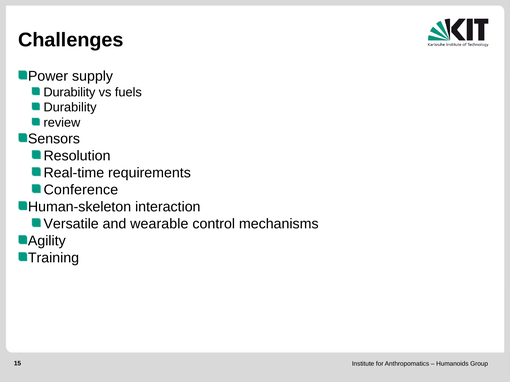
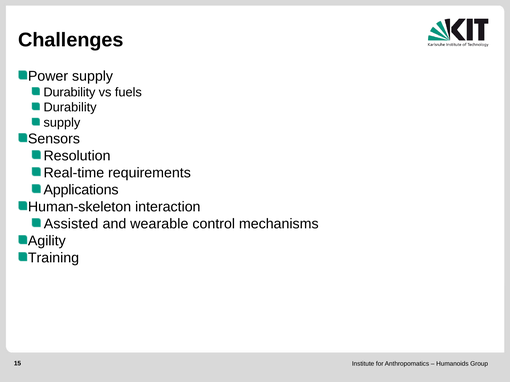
review: review -> supply (62, 123)
Conference: Conference -> Applications (81, 190)
Versatile: Versatile -> Assisted (71, 224)
